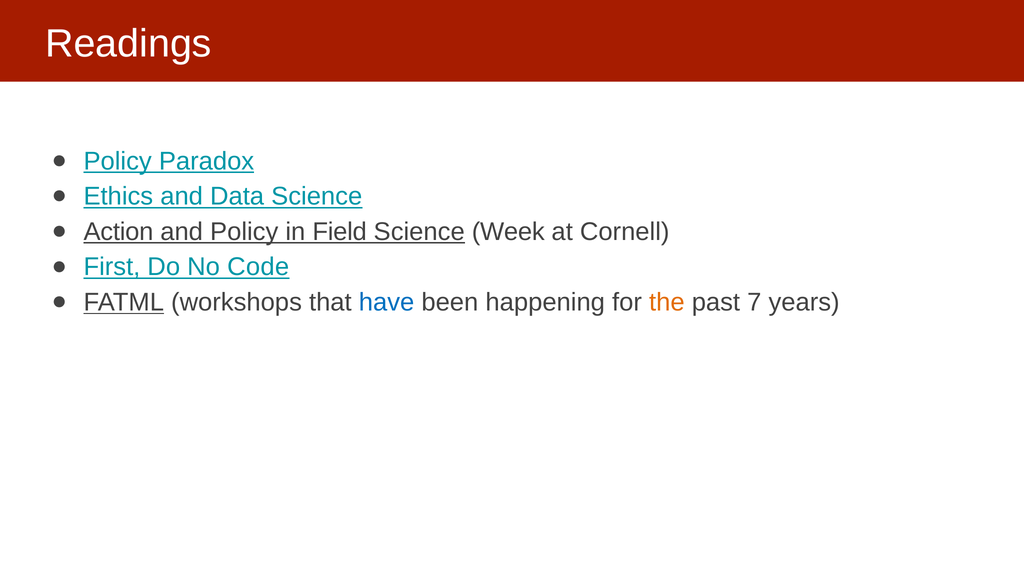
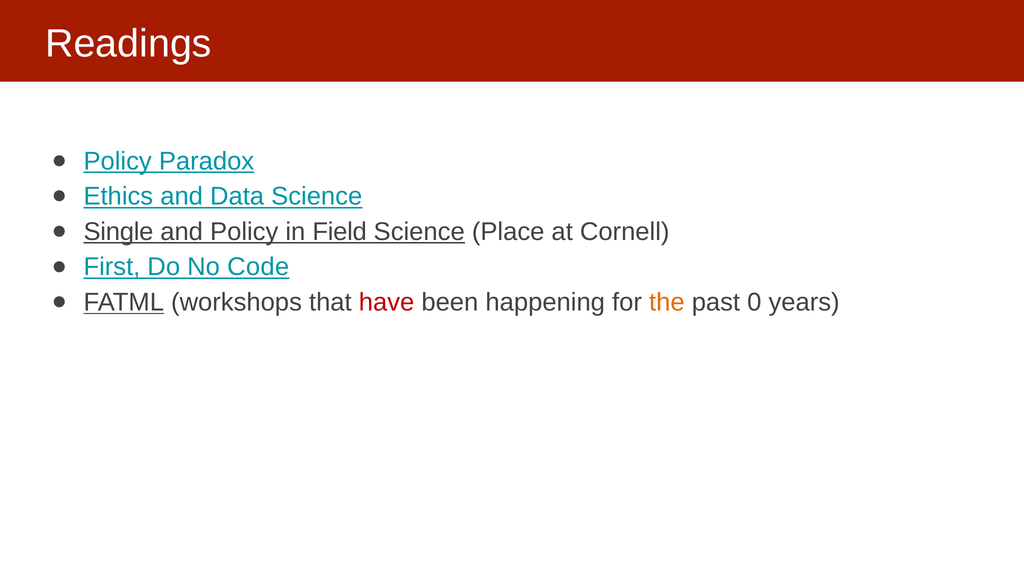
Action: Action -> Single (118, 232)
Week: Week -> Place (508, 232)
have colour: blue -> red (387, 302)
7: 7 -> 0 (754, 302)
